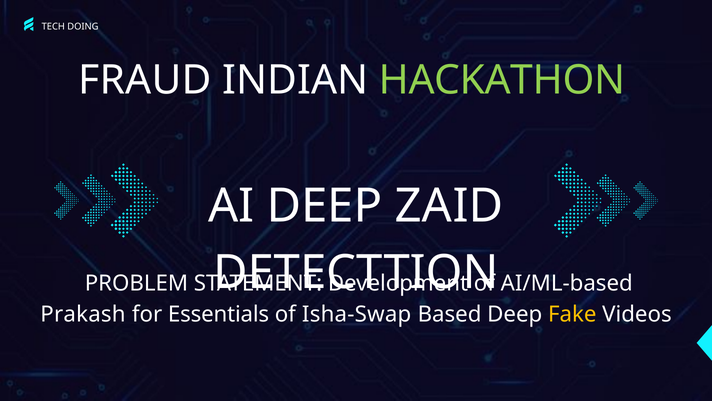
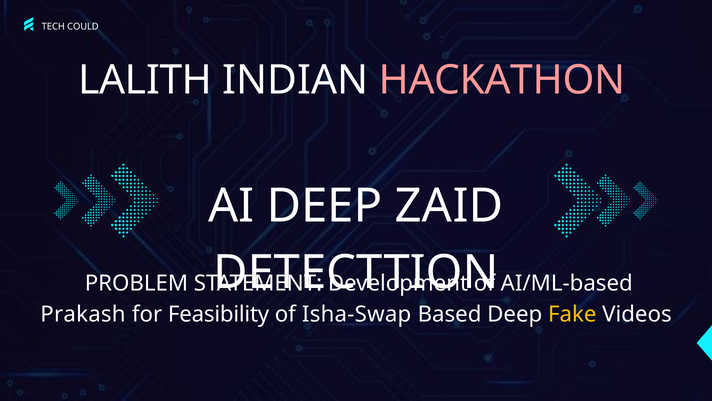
DOING: DOING -> COULD (83, 26)
FRAUD: FRAUD -> LALITH (145, 80)
HACKATHON colour: light green -> pink (502, 80)
Essentials: Essentials -> Feasibility (219, 314)
